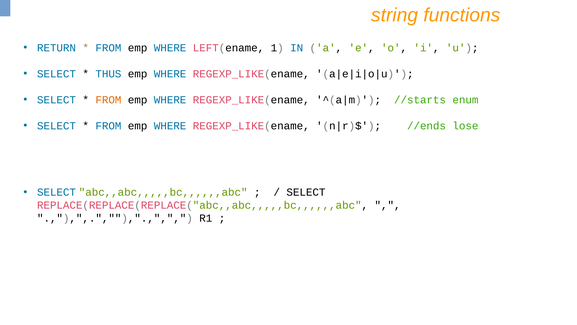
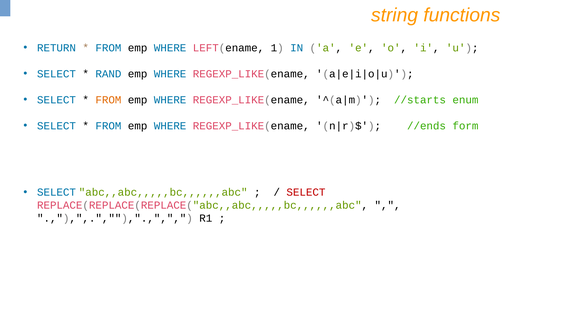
THUS: THUS -> RAND (108, 74)
lose: lose -> form (465, 126)
SELECT colour: black -> red (306, 192)
